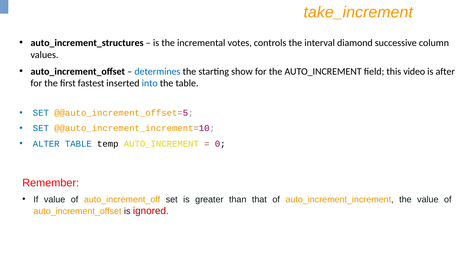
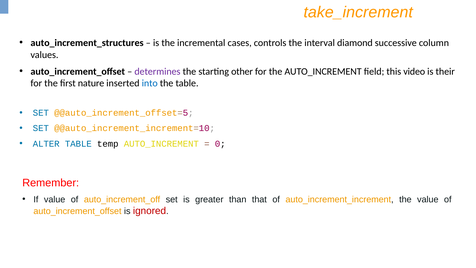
votes: votes -> cases (240, 43)
determines colour: blue -> purple (157, 71)
show: show -> other (242, 71)
after: after -> their (445, 71)
fastest: fastest -> nature (91, 83)
